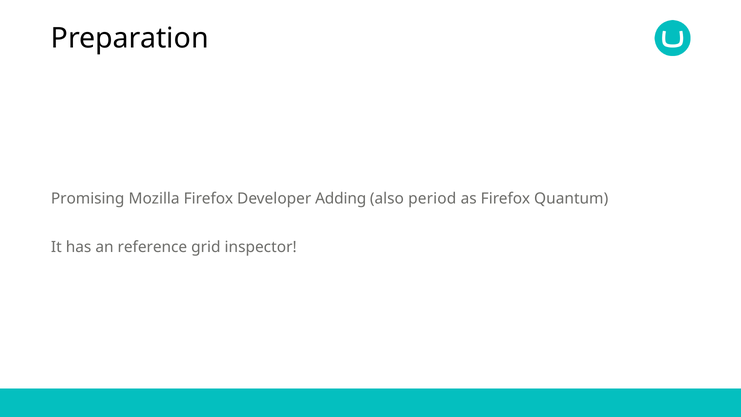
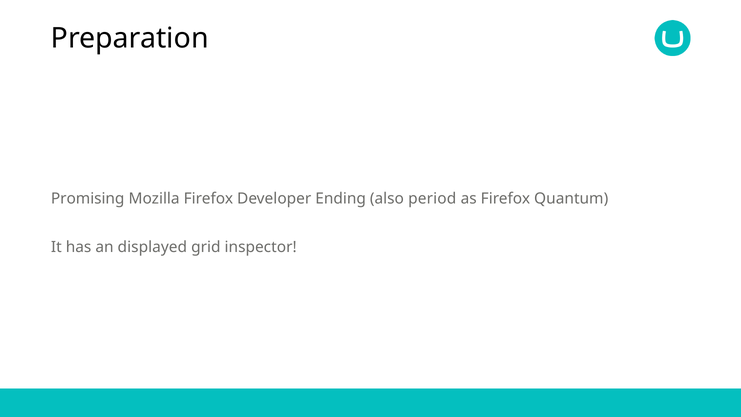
Adding: Adding -> Ending (341, 198)
reference: reference -> displayed (152, 247)
